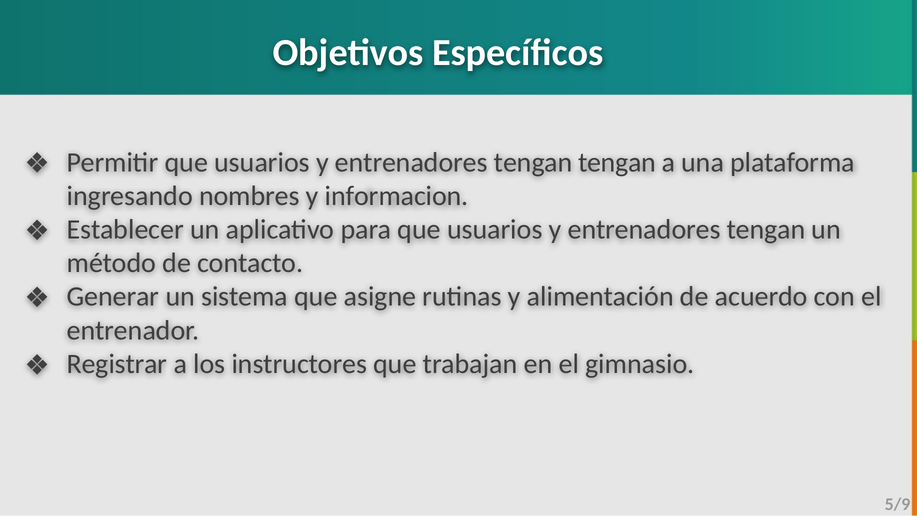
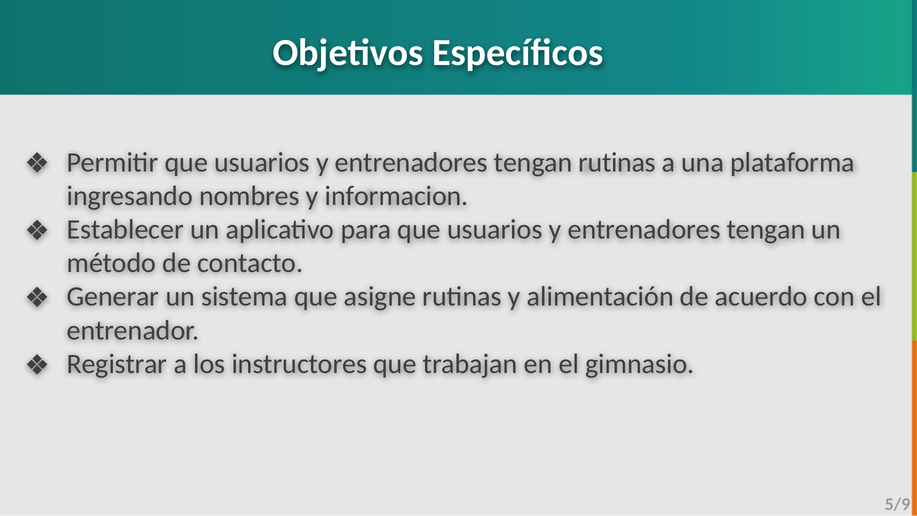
tengan tengan: tengan -> rutinas (617, 162)
